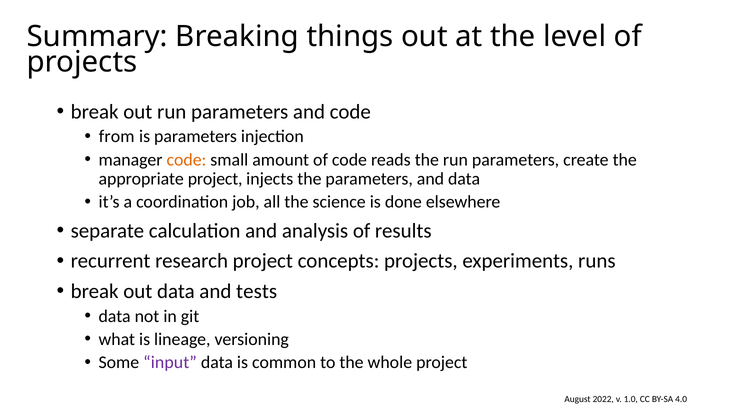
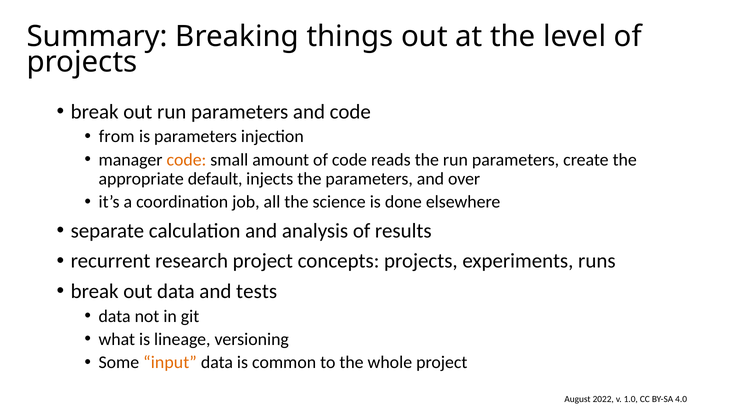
appropriate project: project -> default (215, 179)
and data: data -> over (464, 179)
input colour: purple -> orange (170, 363)
